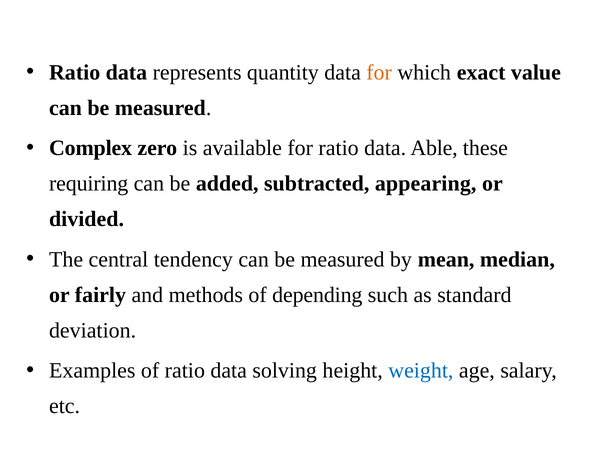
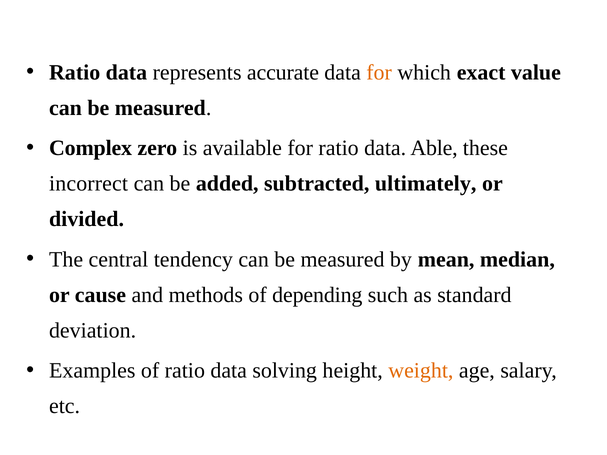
quantity: quantity -> accurate (283, 72)
requiring: requiring -> incorrect (89, 184)
appearing: appearing -> ultimately (426, 184)
fairly: fairly -> cause (100, 295)
weight colour: blue -> orange (421, 371)
